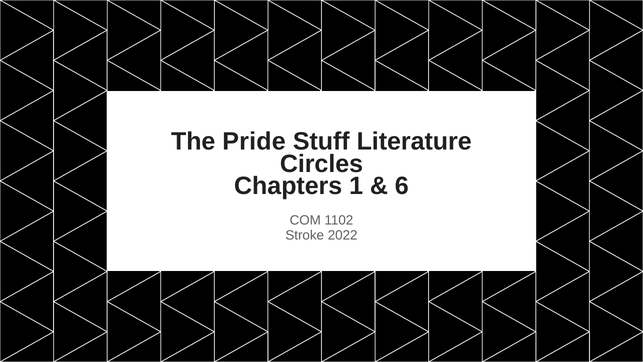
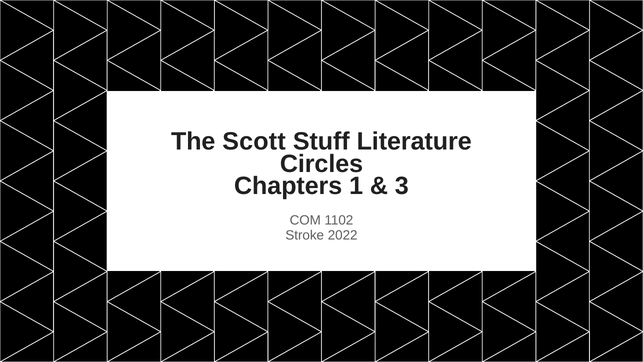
Pride: Pride -> Scott (254, 141)
6: 6 -> 3 (402, 186)
